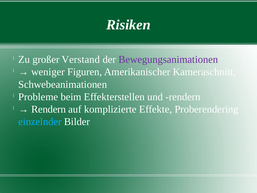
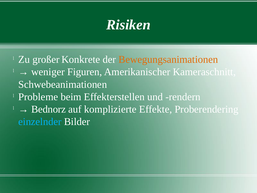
Verstand: Verstand -> Konkrete (81, 59)
Bewegungsanimationen colour: purple -> orange (168, 59)
Rendern: Rendern -> Bednorz (49, 109)
